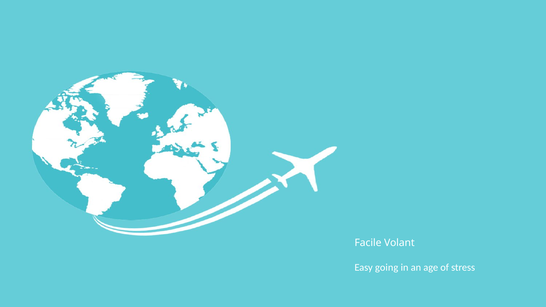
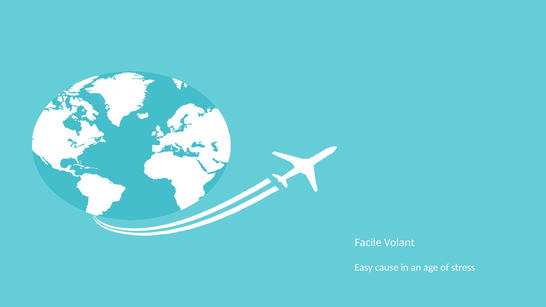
going: going -> cause (387, 267)
